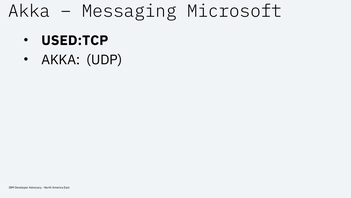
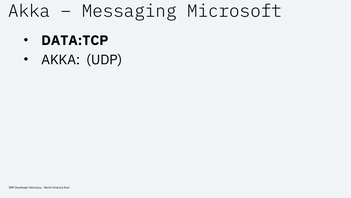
USED:TCP: USED:TCP -> DATA:TCP (75, 40)
